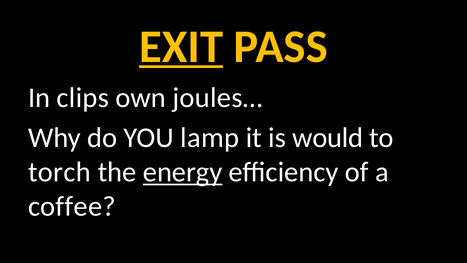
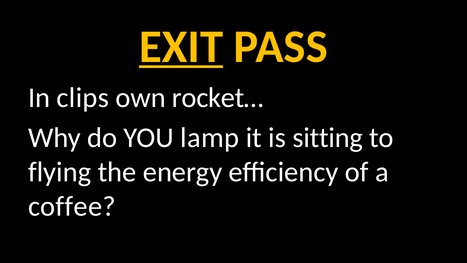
joules…: joules… -> rocket… (218, 98)
would: would -> sitting (328, 138)
torch: torch -> flying (60, 172)
energy underline: present -> none (183, 172)
